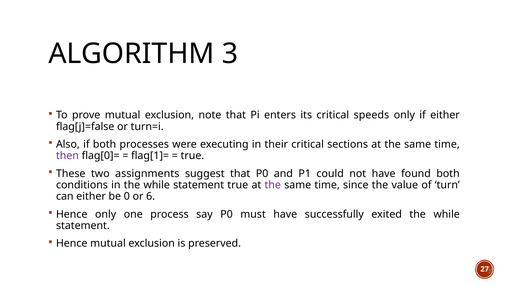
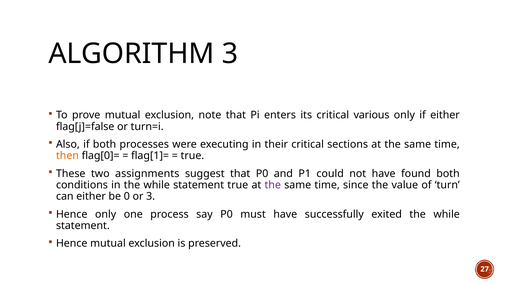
speeds: speeds -> various (371, 115)
then colour: purple -> orange (67, 156)
or 6: 6 -> 3 (151, 196)
